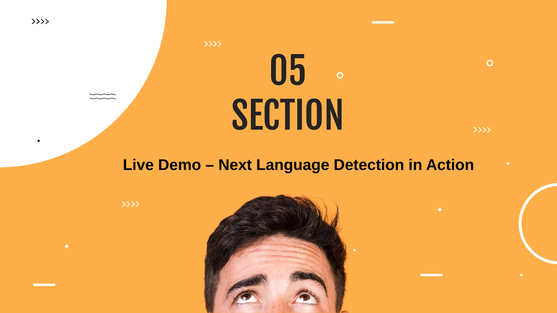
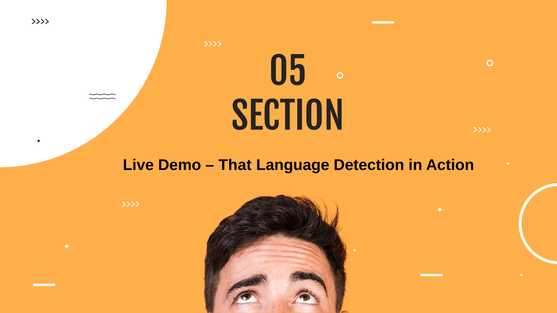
Next: Next -> That (235, 165)
